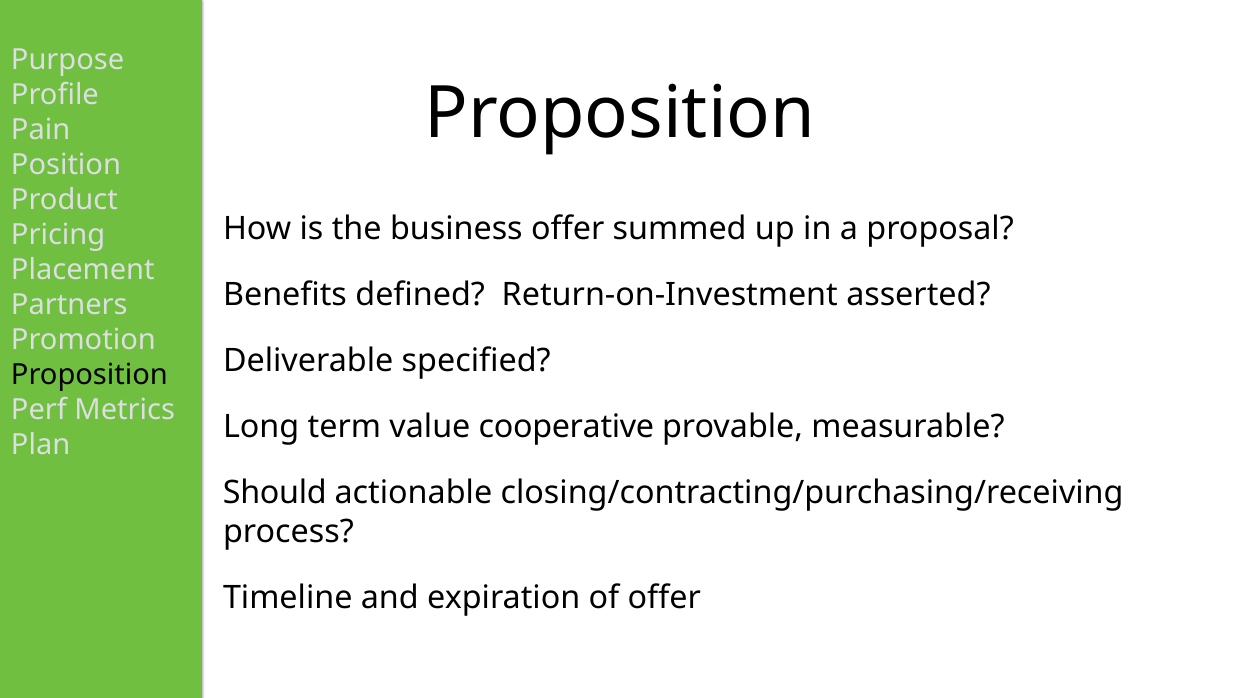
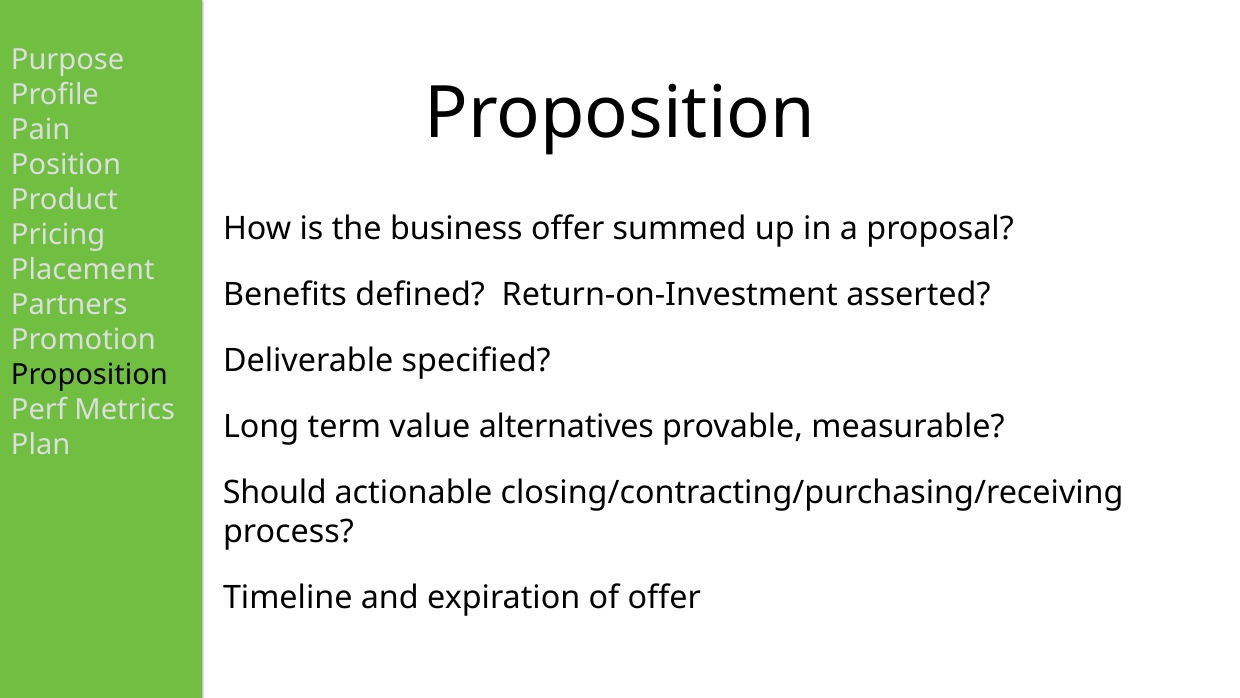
cooperative: cooperative -> alternatives (566, 427)
